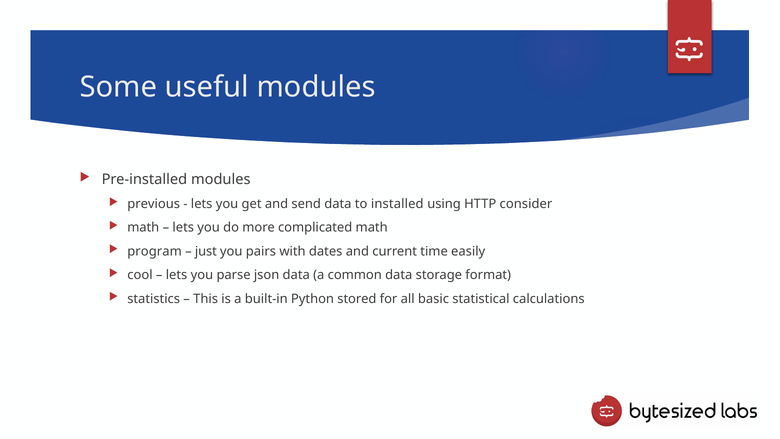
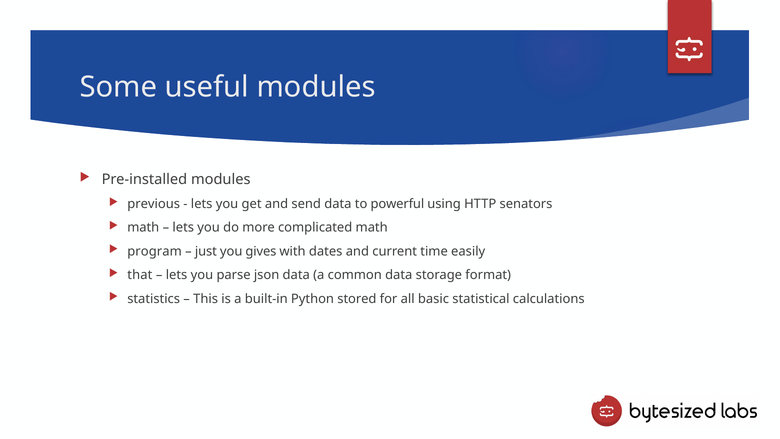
installed: installed -> powerful (397, 204)
consider: consider -> senators (526, 204)
pairs: pairs -> gives (261, 251)
cool: cool -> that (140, 275)
